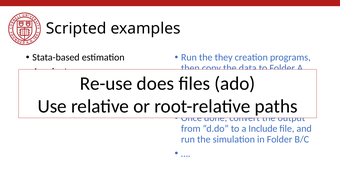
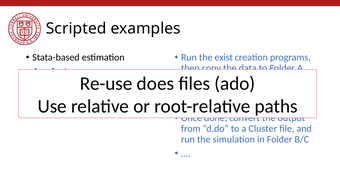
they: they -> exist (224, 57)
Include: Include -> Cluster (263, 129)
